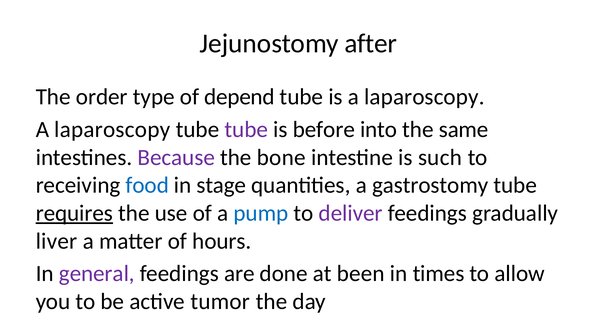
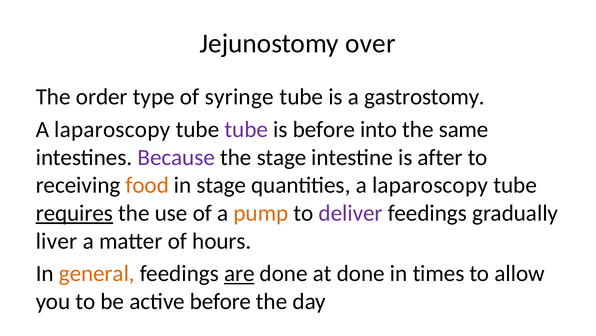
after: after -> over (370, 43)
depend: depend -> syringe (239, 97)
is a laparoscopy: laparoscopy -> gastrostomy (425, 97)
the bone: bone -> stage (281, 157)
such: such -> after (440, 157)
food colour: blue -> orange (147, 185)
quantities a gastrostomy: gastrostomy -> laparoscopy (430, 185)
pump colour: blue -> orange (261, 213)
general colour: purple -> orange (97, 273)
are underline: none -> present (239, 273)
at been: been -> done (361, 273)
active tumor: tumor -> before (220, 301)
